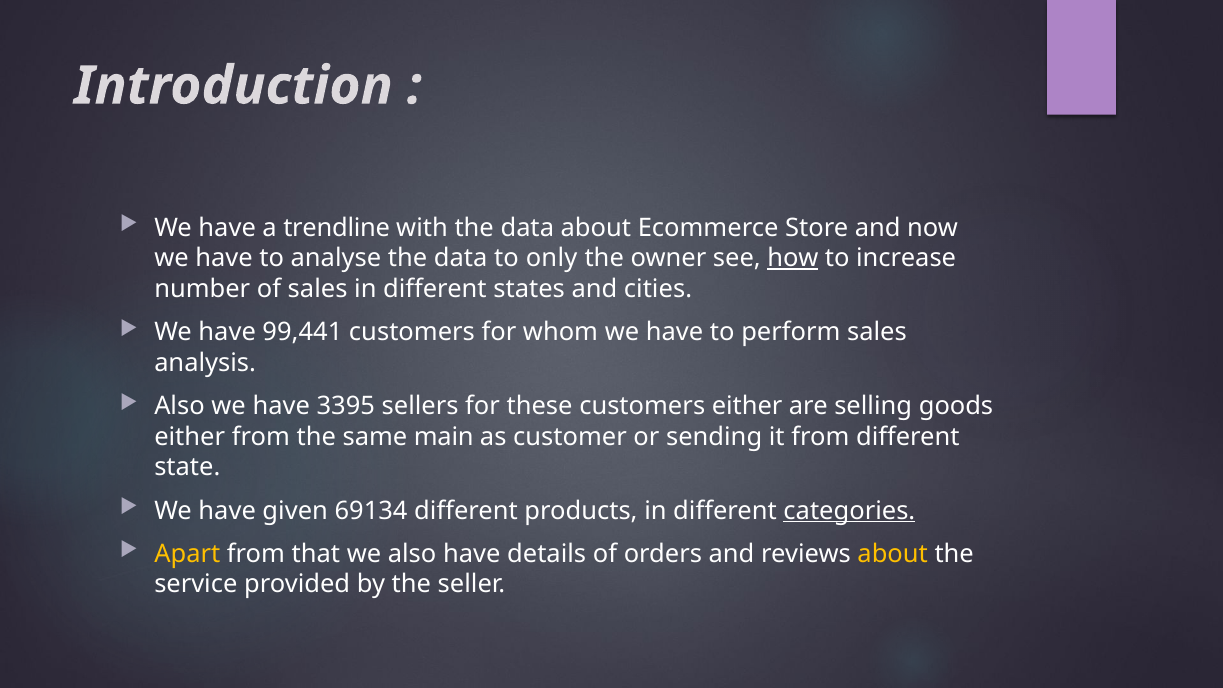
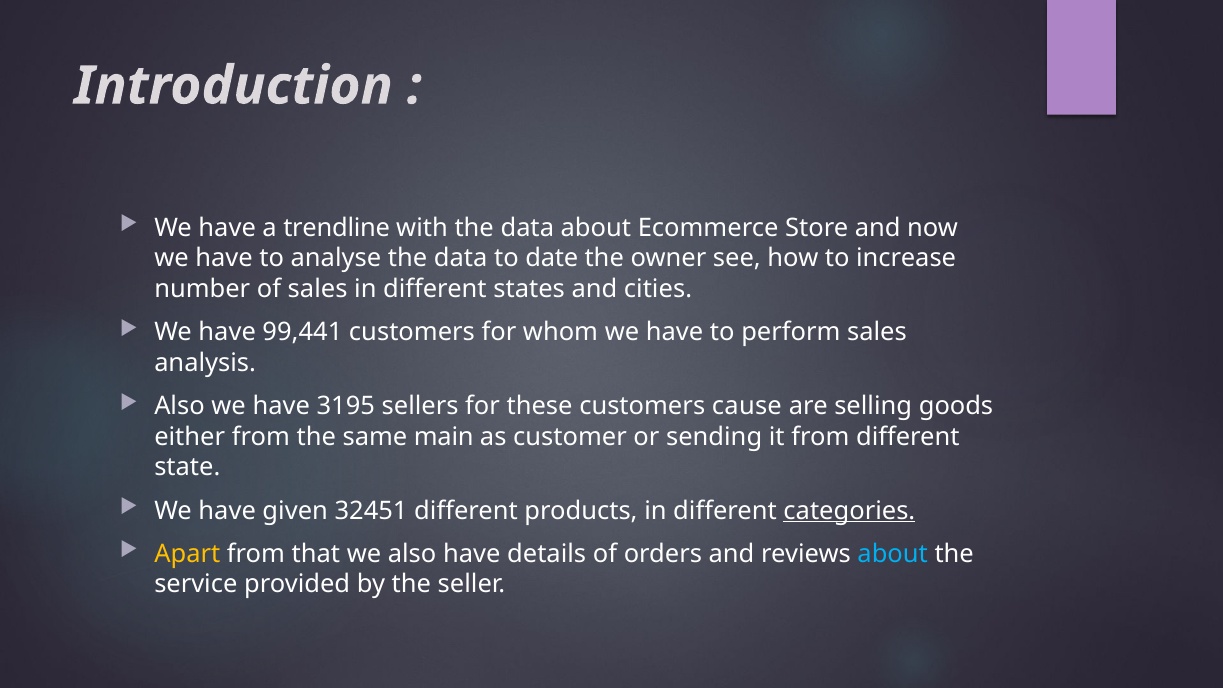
only: only -> date (552, 258)
how underline: present -> none (793, 258)
3395: 3395 -> 3195 (346, 406)
customers either: either -> cause (747, 406)
69134: 69134 -> 32451 (371, 511)
about colour: yellow -> light blue (893, 554)
